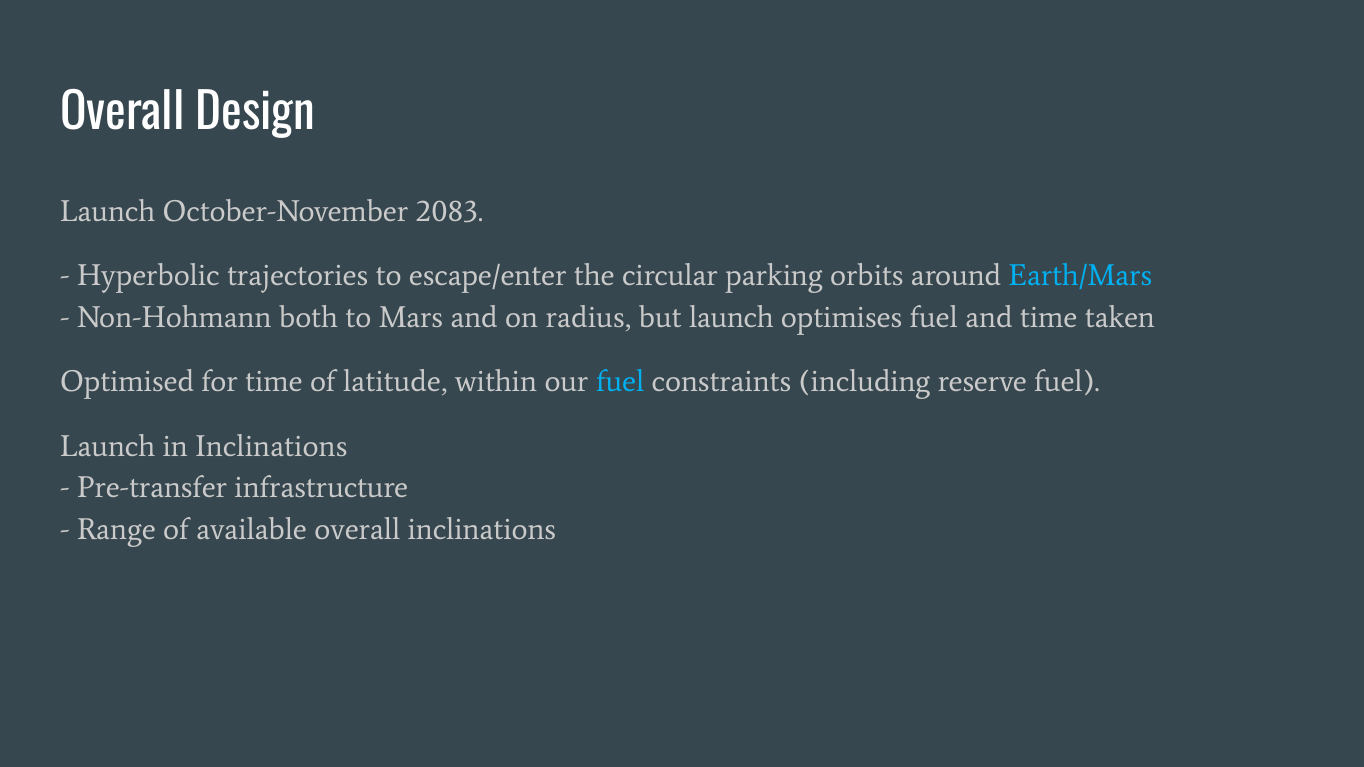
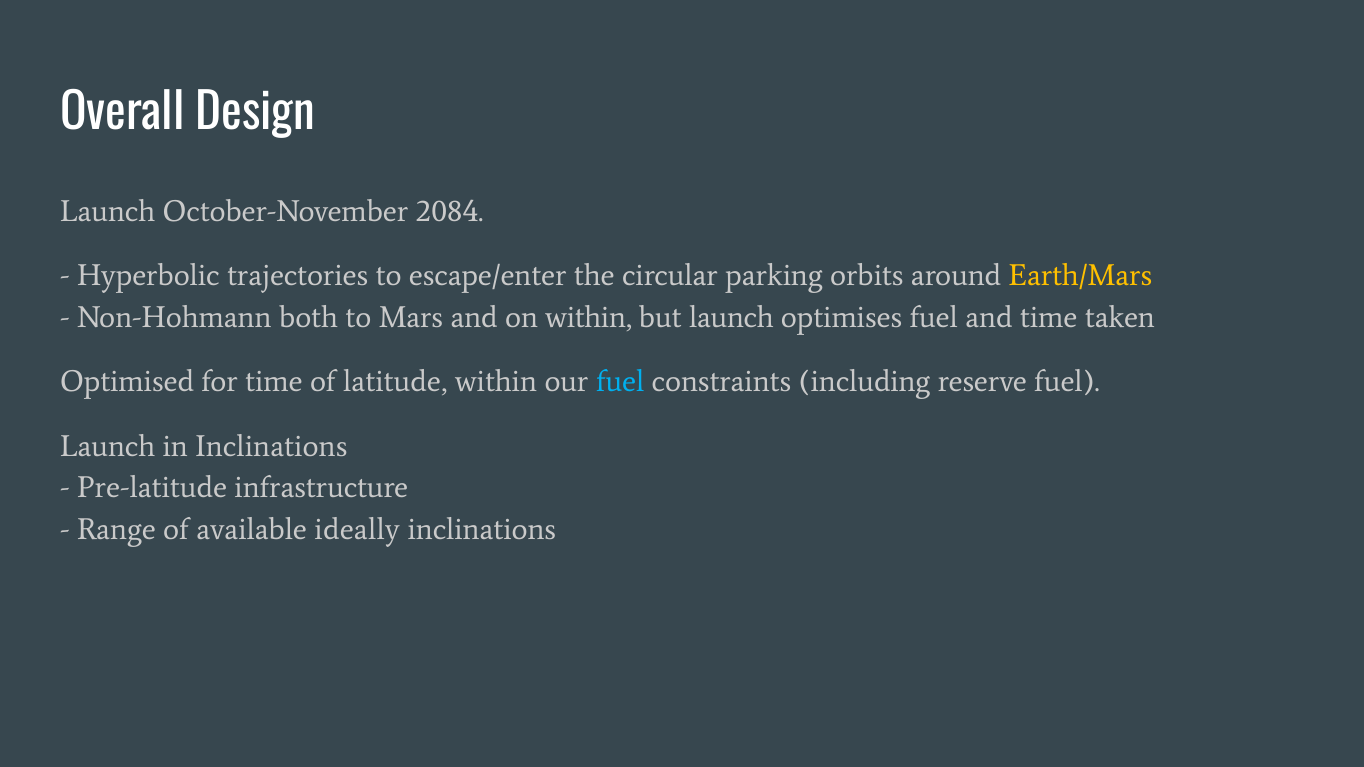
2083: 2083 -> 2084 (450, 211)
Earth/Mars colour: light blue -> yellow (1080, 276)
on radius: radius -> within (589, 317)
Pre-transfer: Pre-transfer -> Pre-latitude (152, 488)
available overall: overall -> ideally (357, 530)
